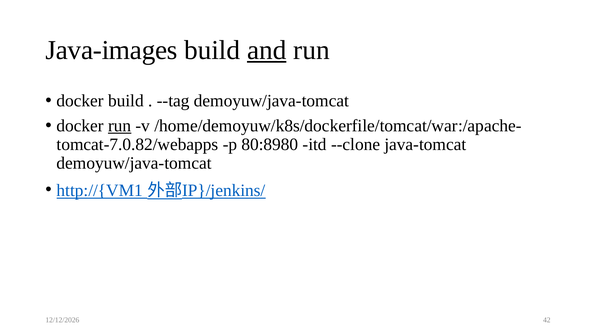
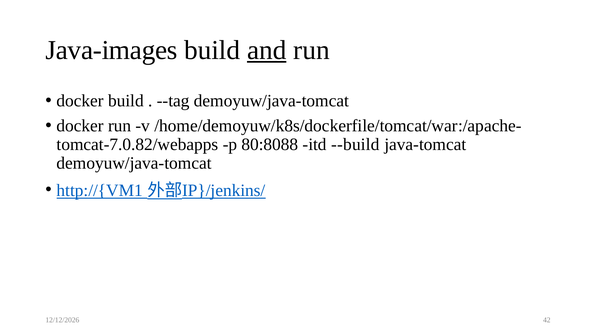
run underline: present -> none (120, 126)
80:8980: 80:8980 -> 80:8088 (270, 145)
--clone: --clone -> --build (355, 145)
